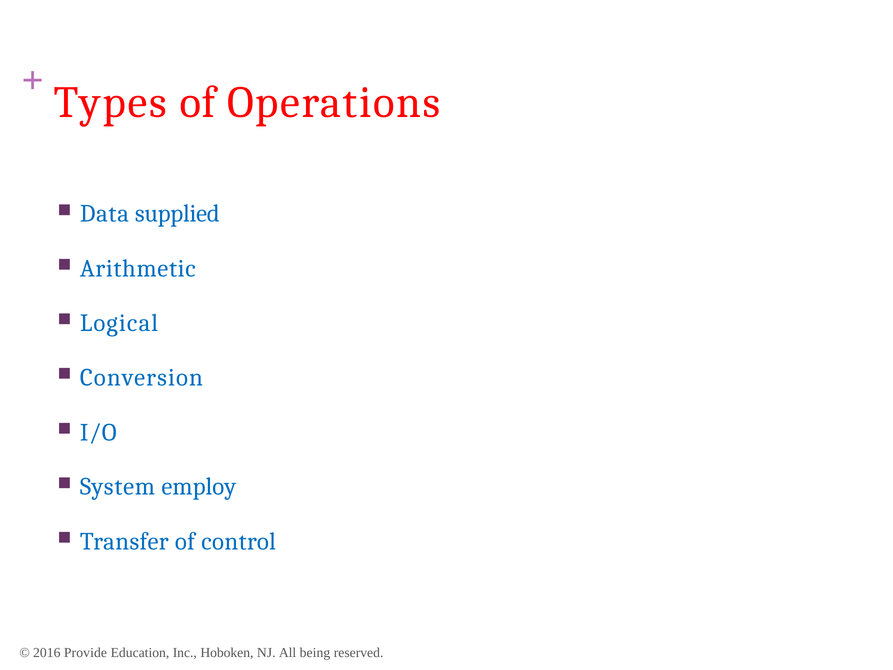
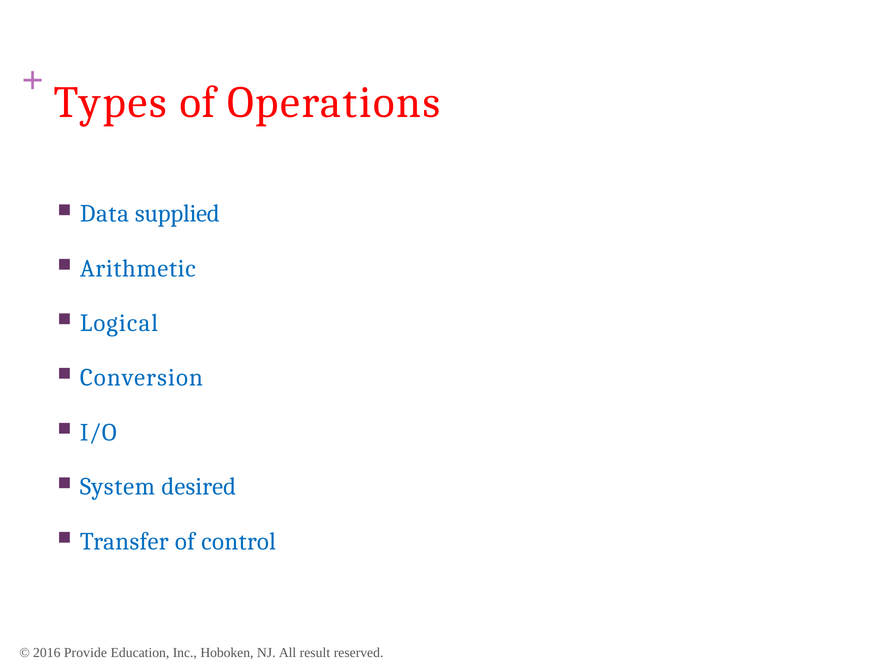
employ: employ -> desired (199, 487)
being: being -> result (315, 653)
